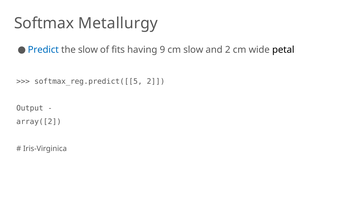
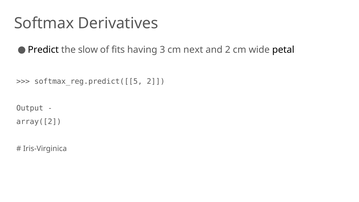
Metallurgy: Metallurgy -> Derivatives (118, 23)
Predict colour: blue -> black (43, 50)
9: 9 -> 3 (162, 50)
cm slow: slow -> next (193, 50)
